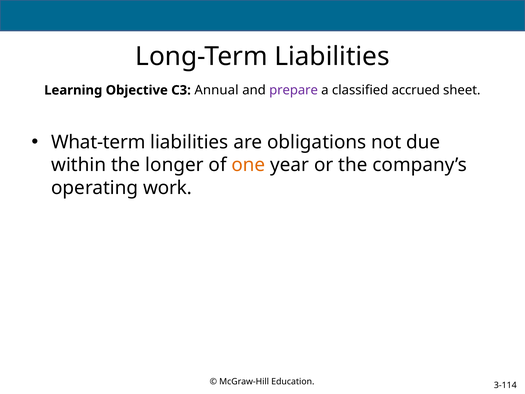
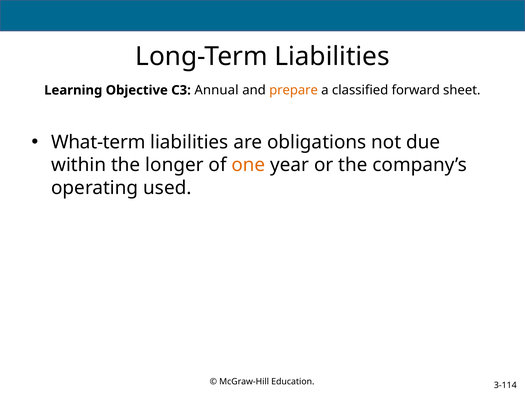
prepare colour: purple -> orange (294, 90)
accrued: accrued -> forward (416, 90)
work: work -> used (167, 188)
